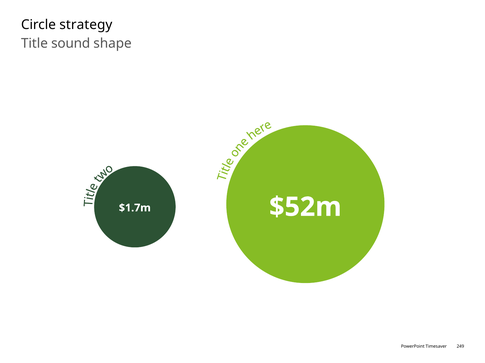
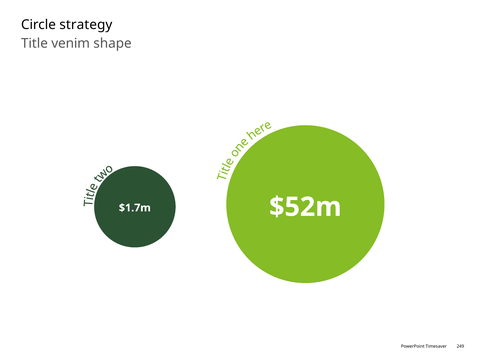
sound: sound -> venim (71, 44)
